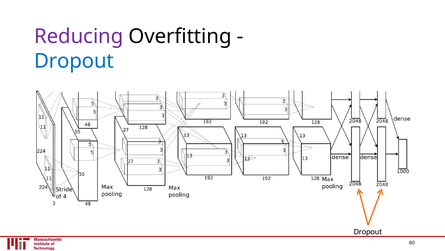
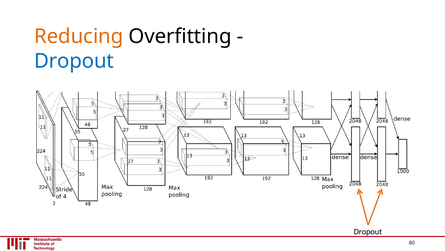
Reducing colour: purple -> orange (79, 36)
